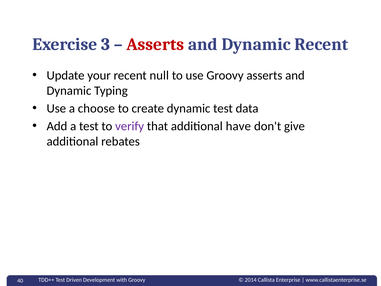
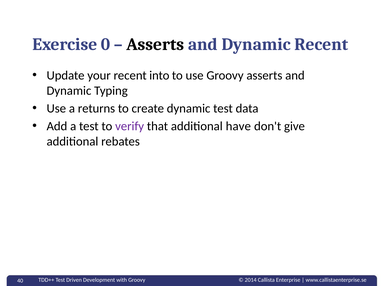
3: 3 -> 0 (106, 44)
Asserts colour: red -> black (155, 44)
null: null -> into (159, 75)
choose: choose -> returns (96, 108)
